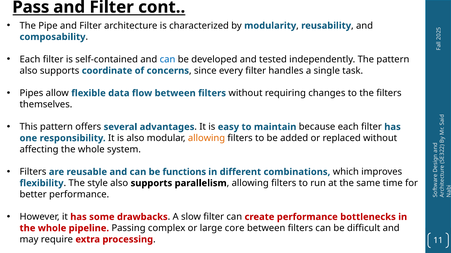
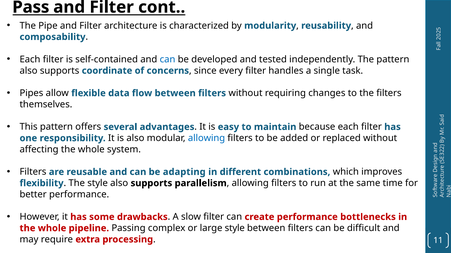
allowing colour: orange -> blue (206, 139)
functions: functions -> adapting (184, 172)
large core: core -> style (235, 229)
